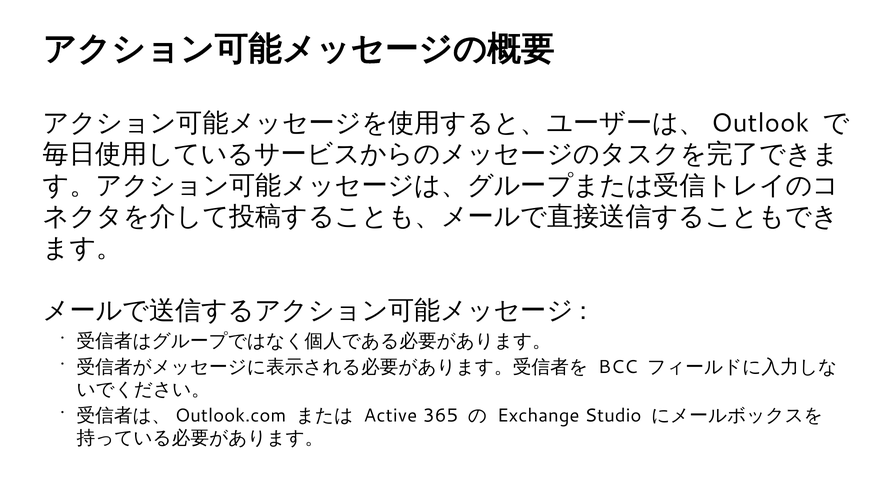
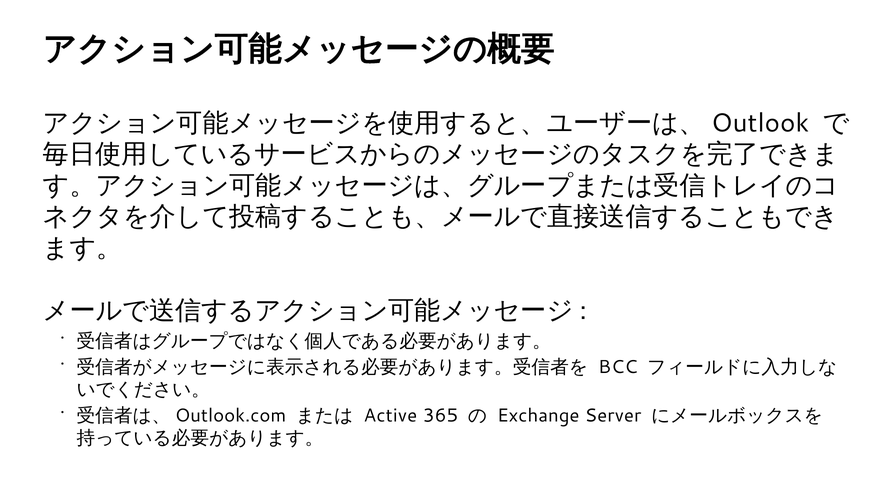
Studio: Studio -> Server (613, 416)
